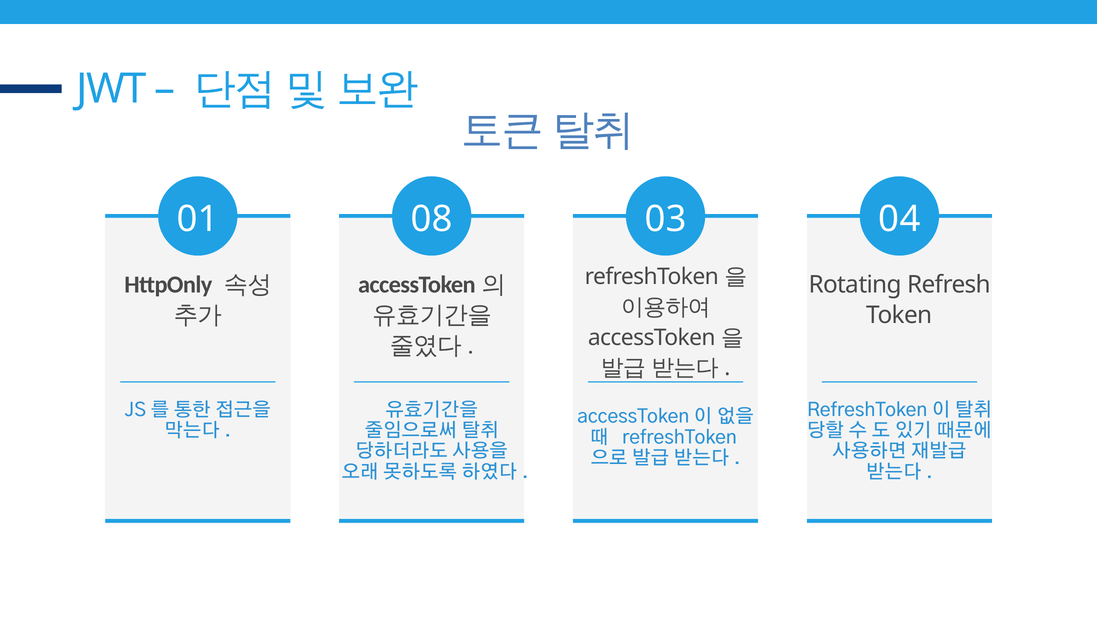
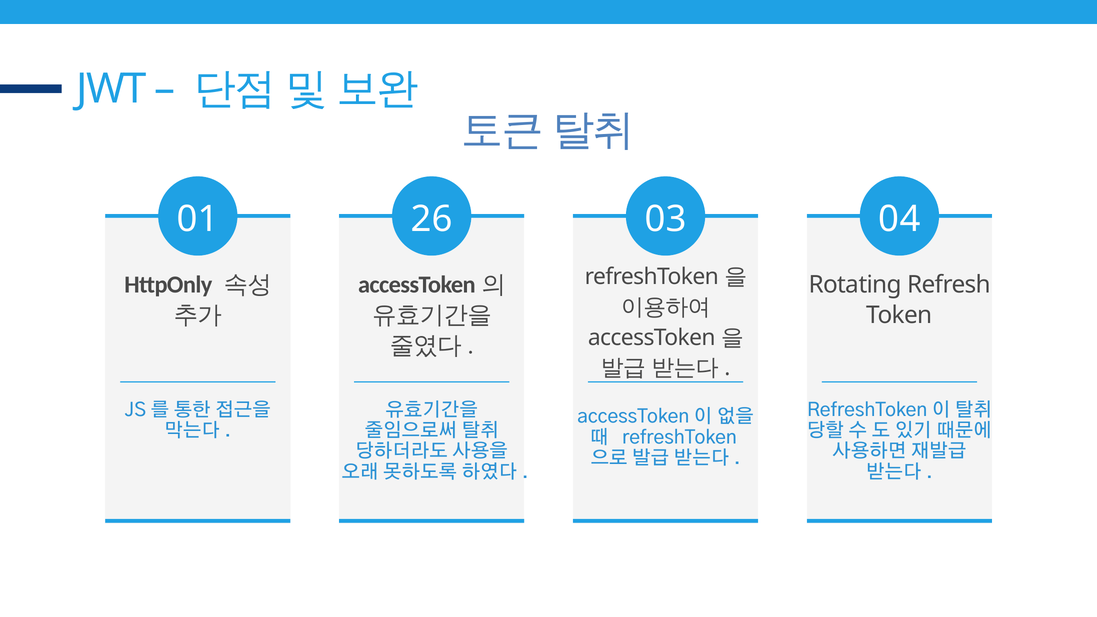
08: 08 -> 26 (432, 219)
